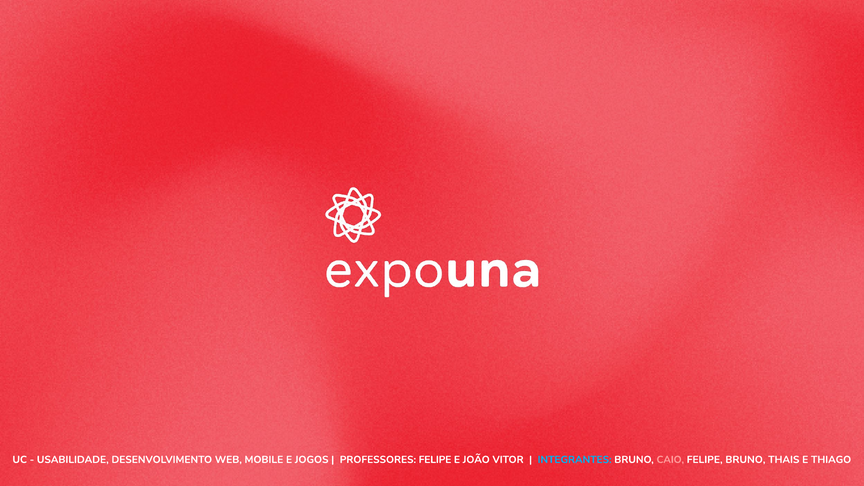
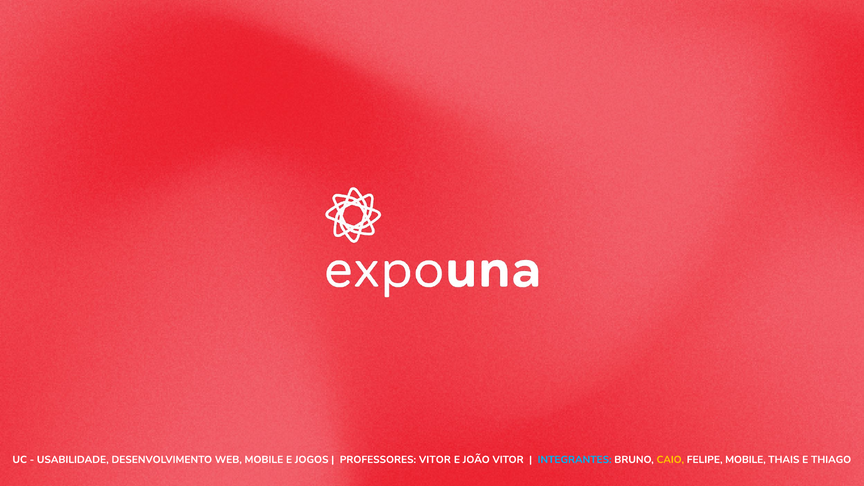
PROFESSORES FELIPE: FELIPE -> VITOR (435, 460)
CAIO colour: pink -> yellow (670, 460)
FELIPE BRUNO: BRUNO -> MOBILE (745, 460)
